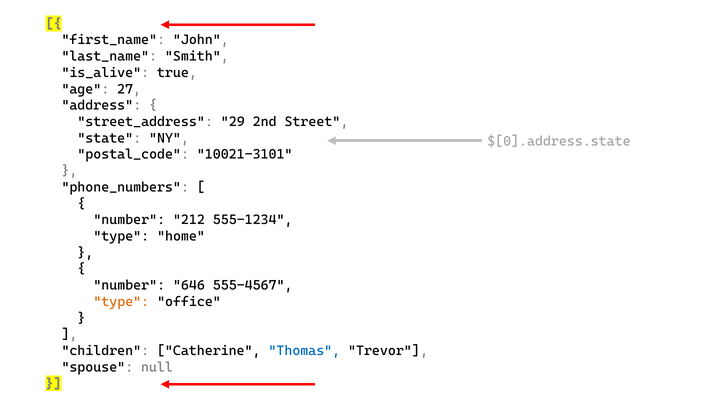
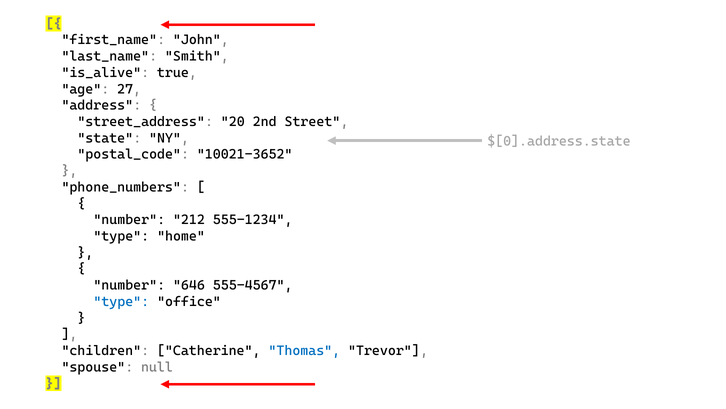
29: 29 -> 20 (233, 122)
10021-3101: 10021-3101 -> 10021-3652 (245, 154)
type colour: orange -> blue (121, 301)
